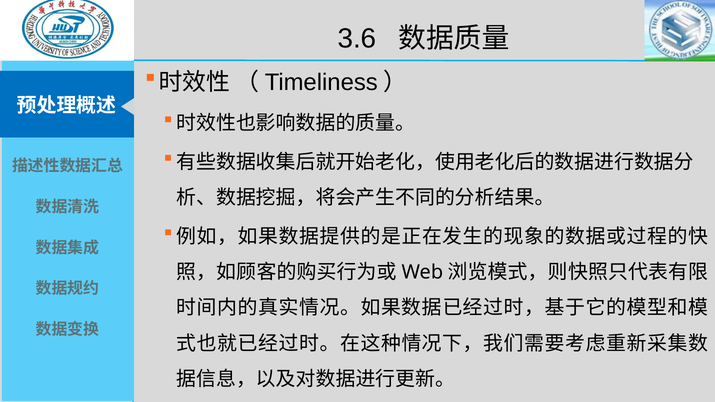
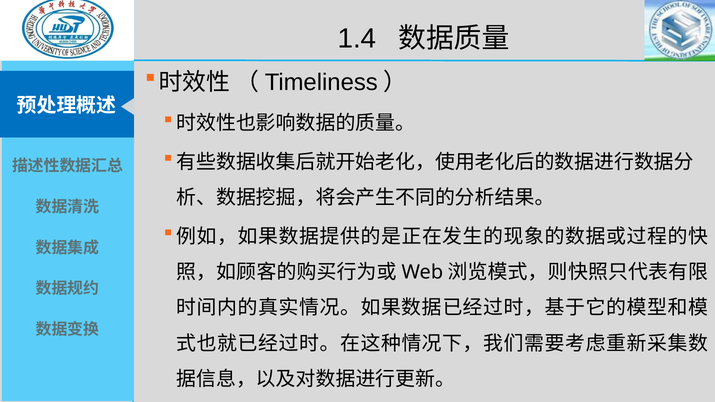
3.6: 3.6 -> 1.4 (357, 39)
